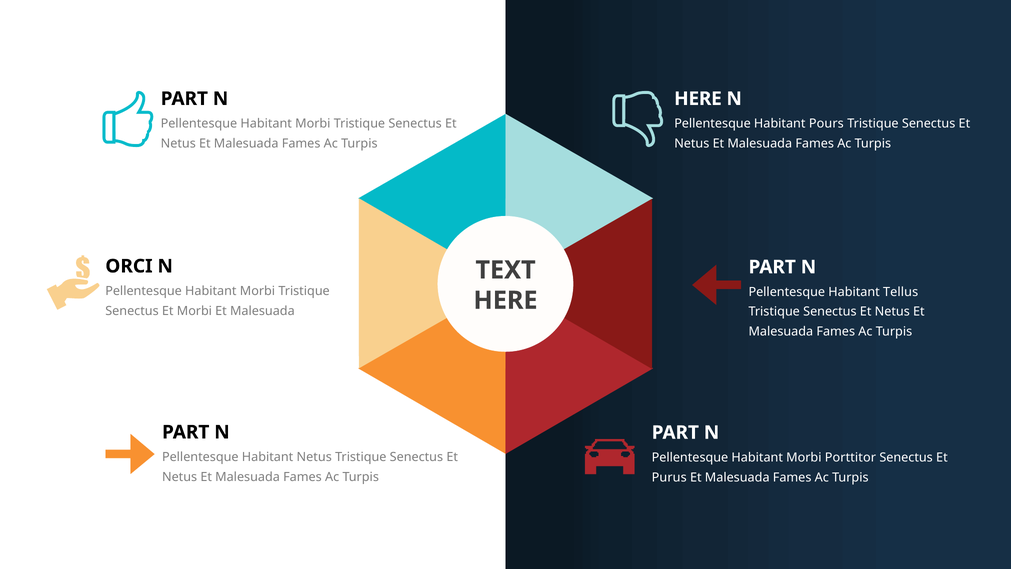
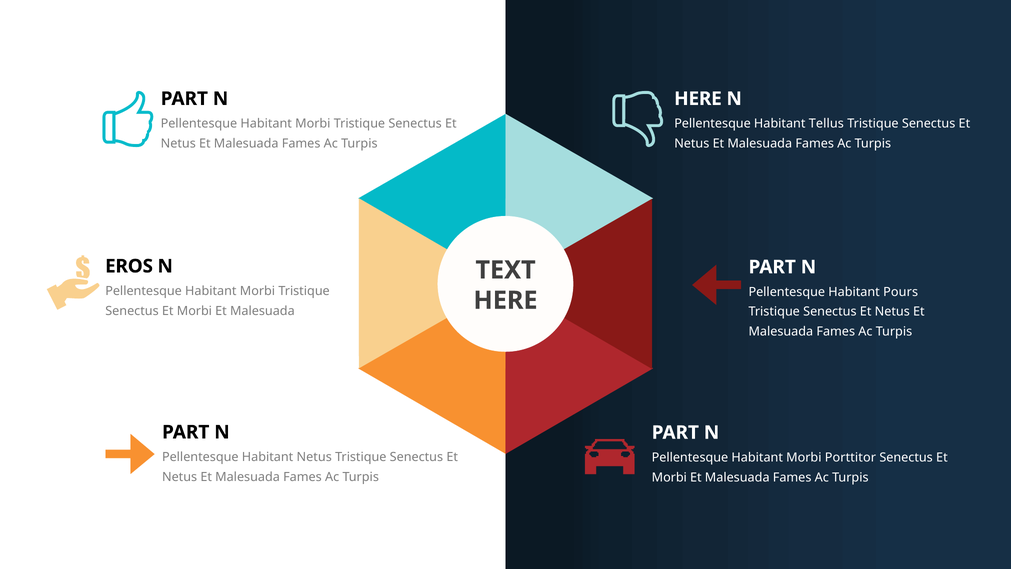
Pours: Pours -> Tellus (826, 124)
ORCI: ORCI -> EROS (129, 266)
Tellus: Tellus -> Pours (901, 292)
Purus: Purus -> Morbi (669, 477)
